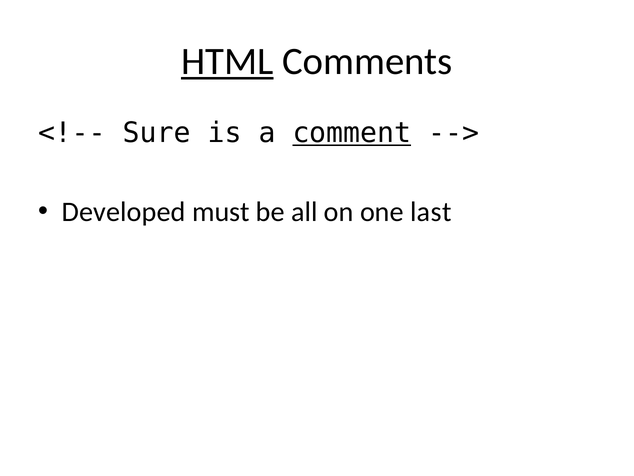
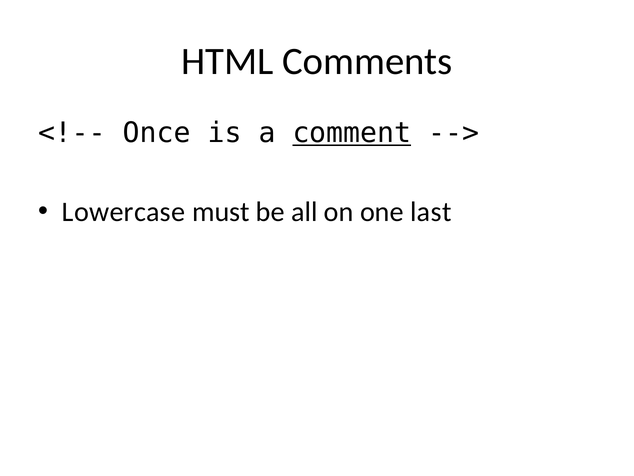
HTML underline: present -> none (227, 61)
Sure: Sure -> Once (157, 133)
Developed: Developed -> Lowercase (124, 212)
